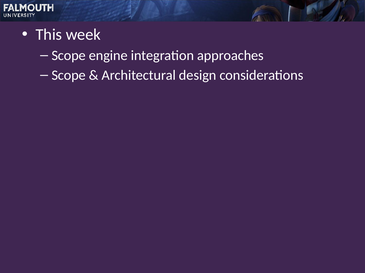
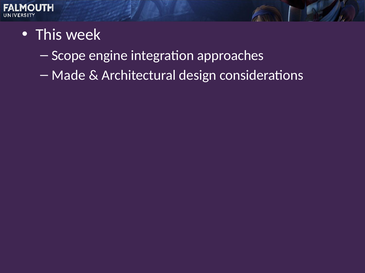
Scope: Scope -> Made (69, 75)
